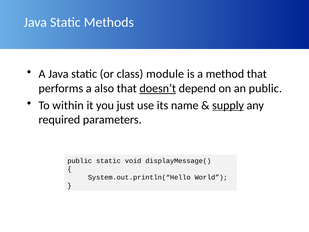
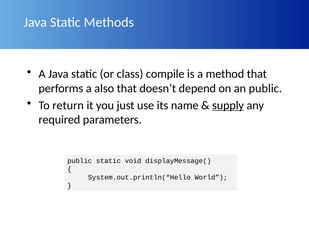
module: module -> compile (165, 74)
doesn’t underline: present -> none (158, 88)
within: within -> return (68, 105)
